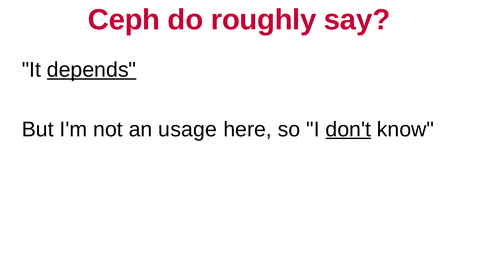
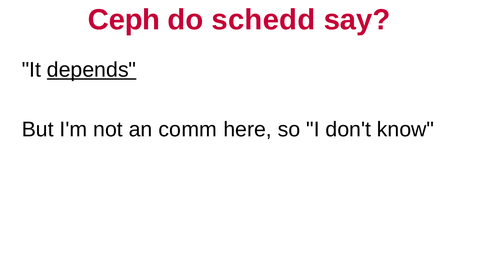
roughly: roughly -> schedd (263, 20)
usage: usage -> comm (188, 130)
don't underline: present -> none (348, 130)
